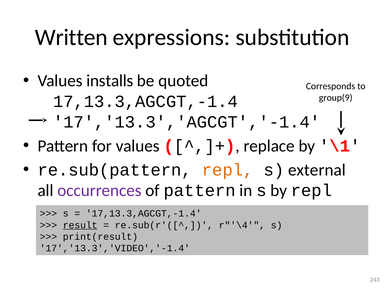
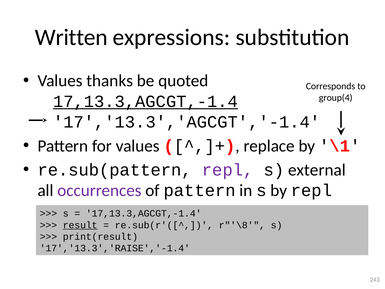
installs: installs -> thanks (110, 81)
group(9: group(9 -> group(4 (336, 98)
17,13.3,AGCGT,-1.4 underline: none -> present (145, 101)
repl colour: orange -> purple (228, 170)
r"'\4: r"'\4 -> r"'\8 (242, 225)
17','13.3','VIDEO','-1.4: 17','13.3','VIDEO','-1.4 -> 17','13.3','RAISE','-1.4 (115, 248)
